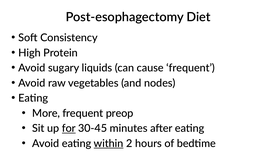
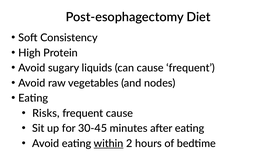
More: More -> Risks (46, 113)
frequent preop: preop -> cause (119, 113)
for underline: present -> none (69, 128)
